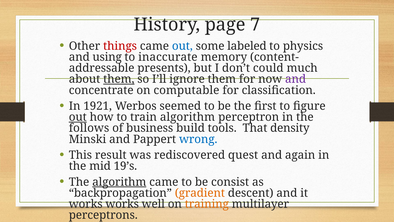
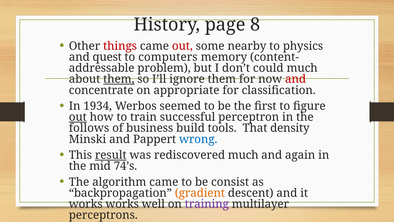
7: 7 -> 8 (255, 25)
out colour: blue -> red (182, 46)
labeled: labeled -> nearby (247, 46)
using: using -> quest (107, 57)
inaccurate: inaccurate -> computers (168, 57)
presents: presents -> problem (164, 68)
and colour: purple -> red (296, 79)
computable: computable -> appropriate (186, 90)
1921: 1921 -> 1934 (98, 106)
train algorithm: algorithm -> successful (188, 117)
result underline: none -> present (111, 155)
rediscovered quest: quest -> much (243, 155)
19’s: 19’s -> 74’s (125, 166)
algorithm underline: present -> none (119, 182)
training colour: orange -> purple (207, 204)
